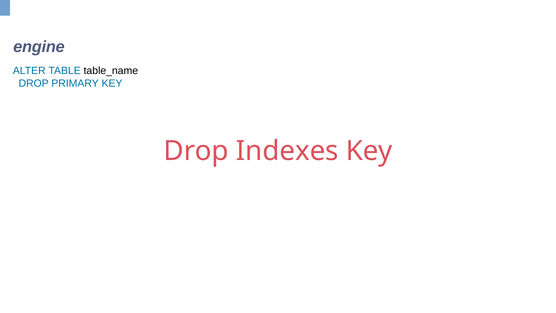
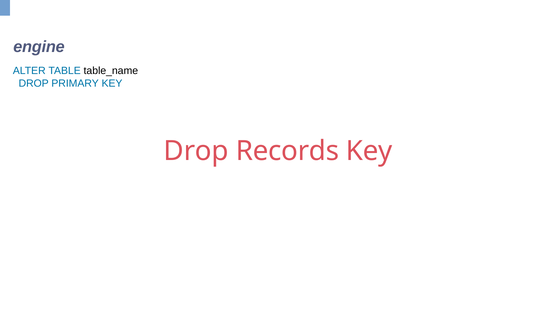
Indexes: Indexes -> Records (287, 151)
